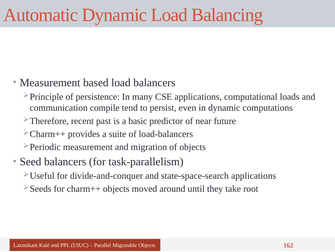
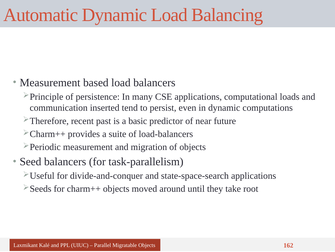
compile: compile -> inserted (105, 108)
